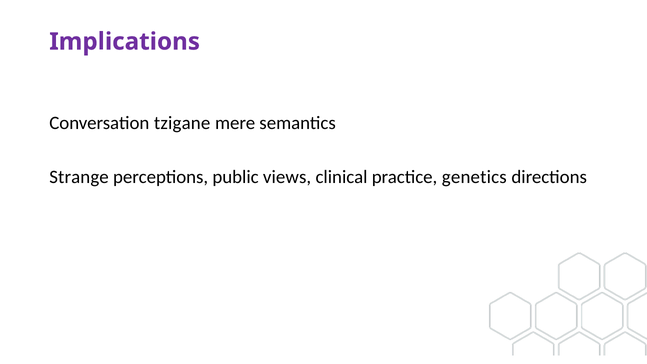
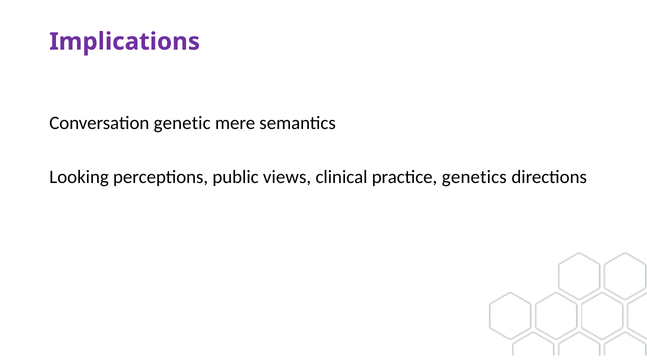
tzigane: tzigane -> genetic (182, 123)
Strange: Strange -> Looking (79, 177)
